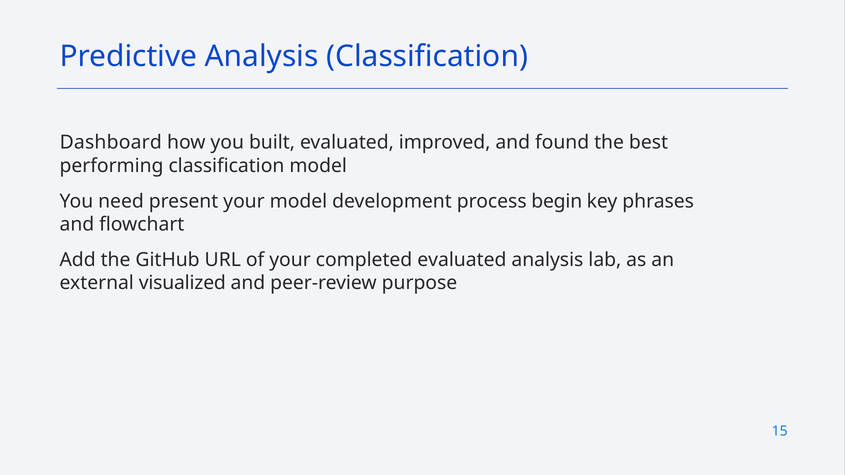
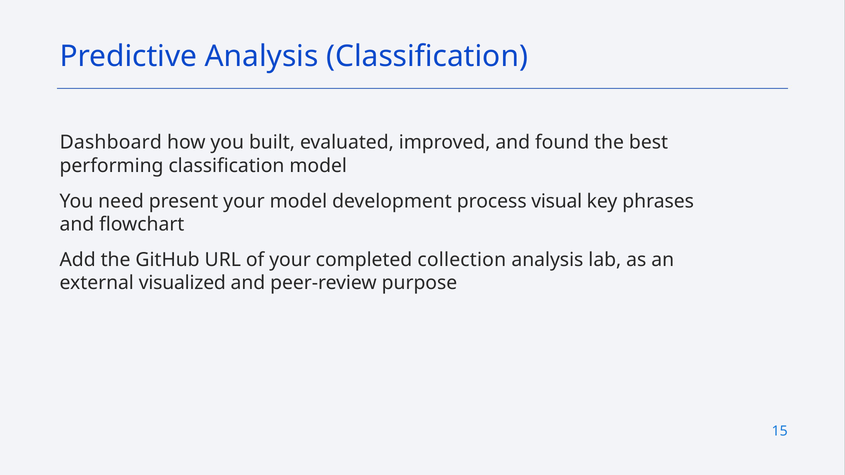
begin: begin -> visual (557, 201)
completed evaluated: evaluated -> collection (462, 260)
